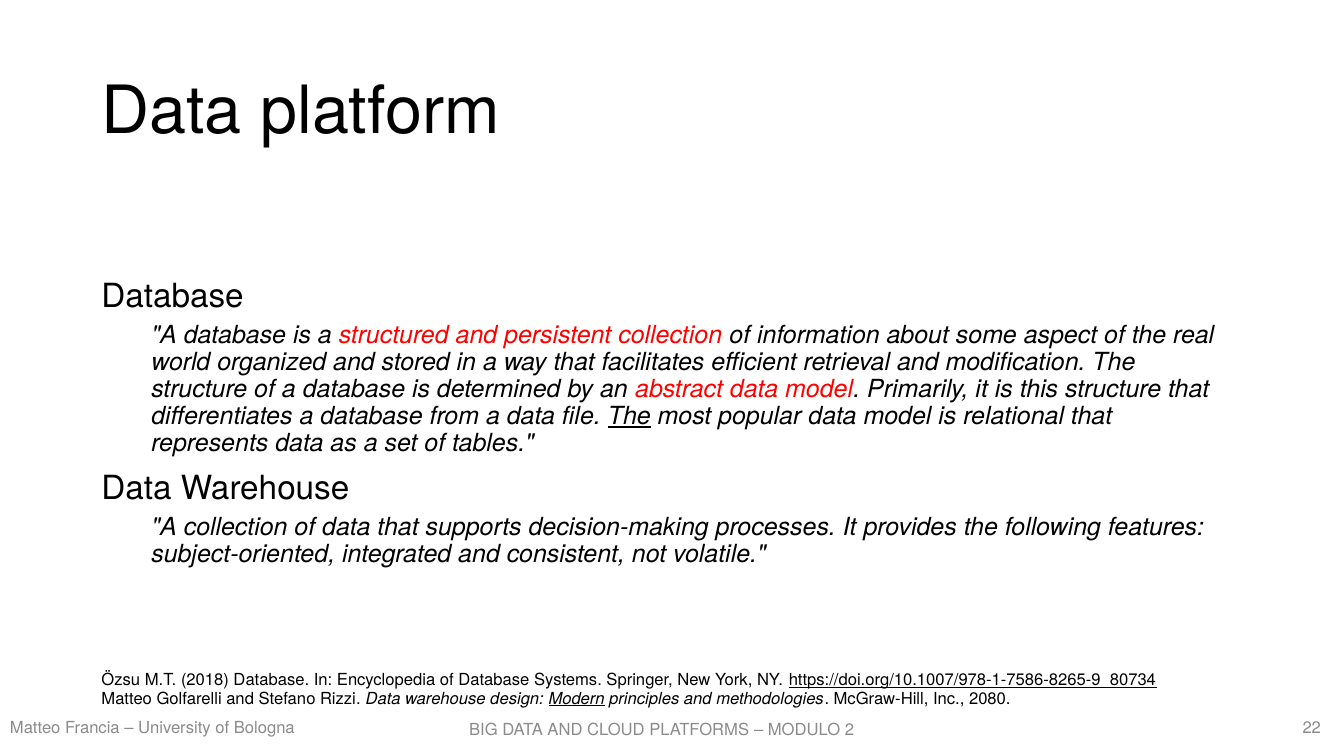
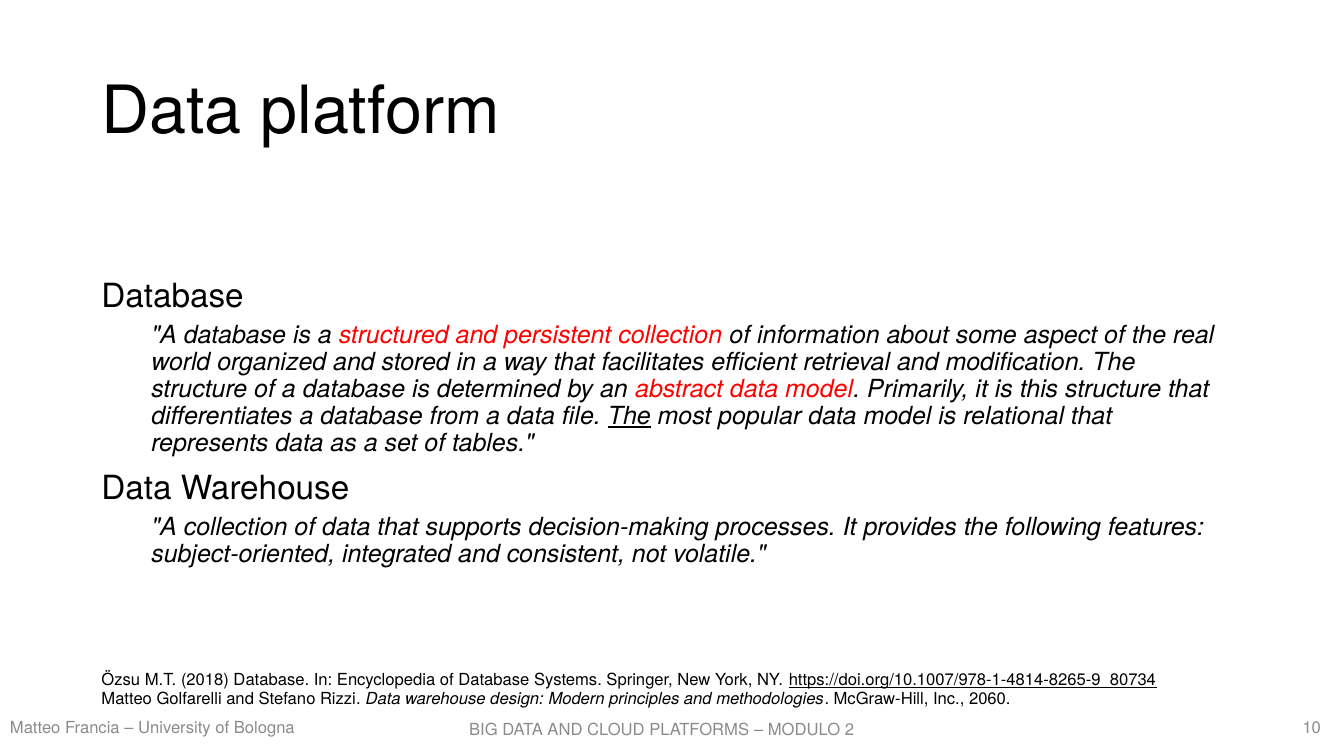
https://doi.org/10.1007/978-1-7586-8265-9_80734: https://doi.org/10.1007/978-1-7586-8265-9_80734 -> https://doi.org/10.1007/978-1-4814-8265-9_80734 (972, 679)
Modern underline: present -> none (577, 699)
2080: 2080 -> 2060 (990, 699)
22: 22 -> 10 (1312, 728)
